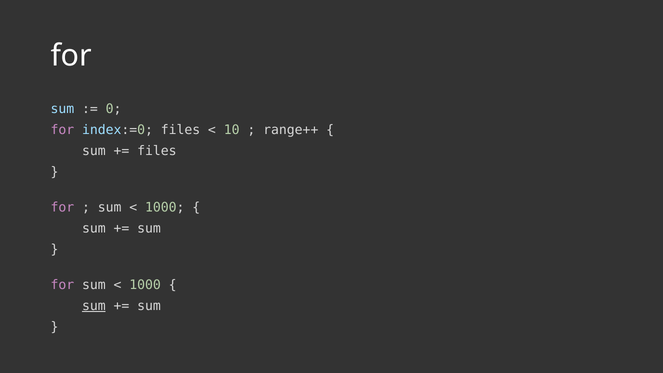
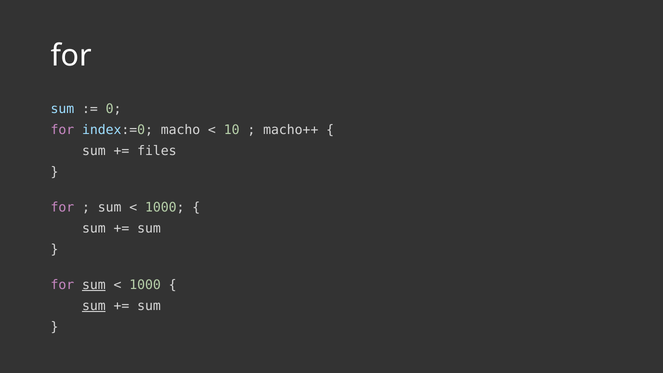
index:=0 files: files -> macho (180, 130)
range++: range++ -> macho++ (291, 130)
sum underline: none -> present (94, 285)
